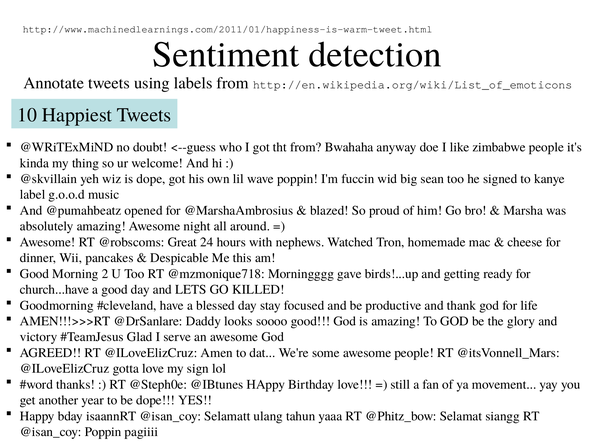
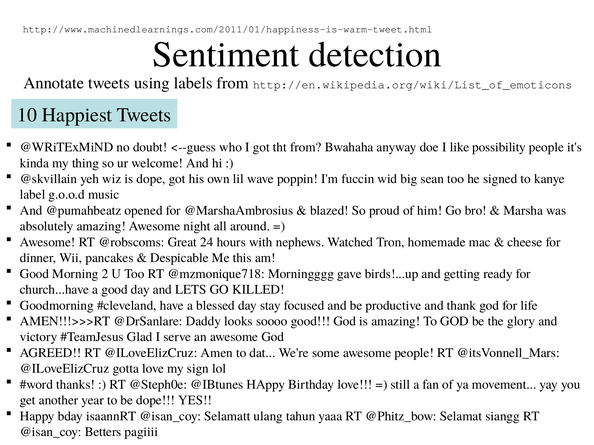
zimbabwe: zimbabwe -> possibility (499, 147)
@isan_coy Poppin: Poppin -> Betters (103, 432)
